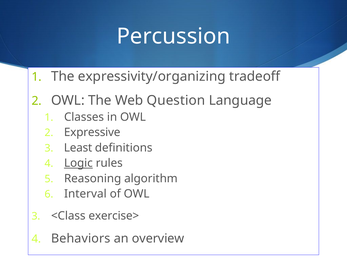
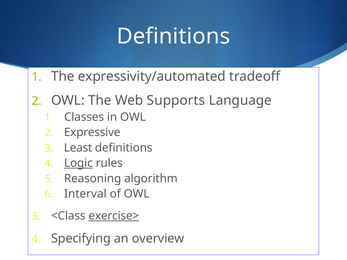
Percussion: Percussion -> Definitions (173, 36)
expressivity/organizing: expressivity/organizing -> expressivity/automated (152, 76)
Question: Question -> Supports (176, 101)
exercise> underline: none -> present (114, 216)
Behaviors: Behaviors -> Specifying (81, 239)
